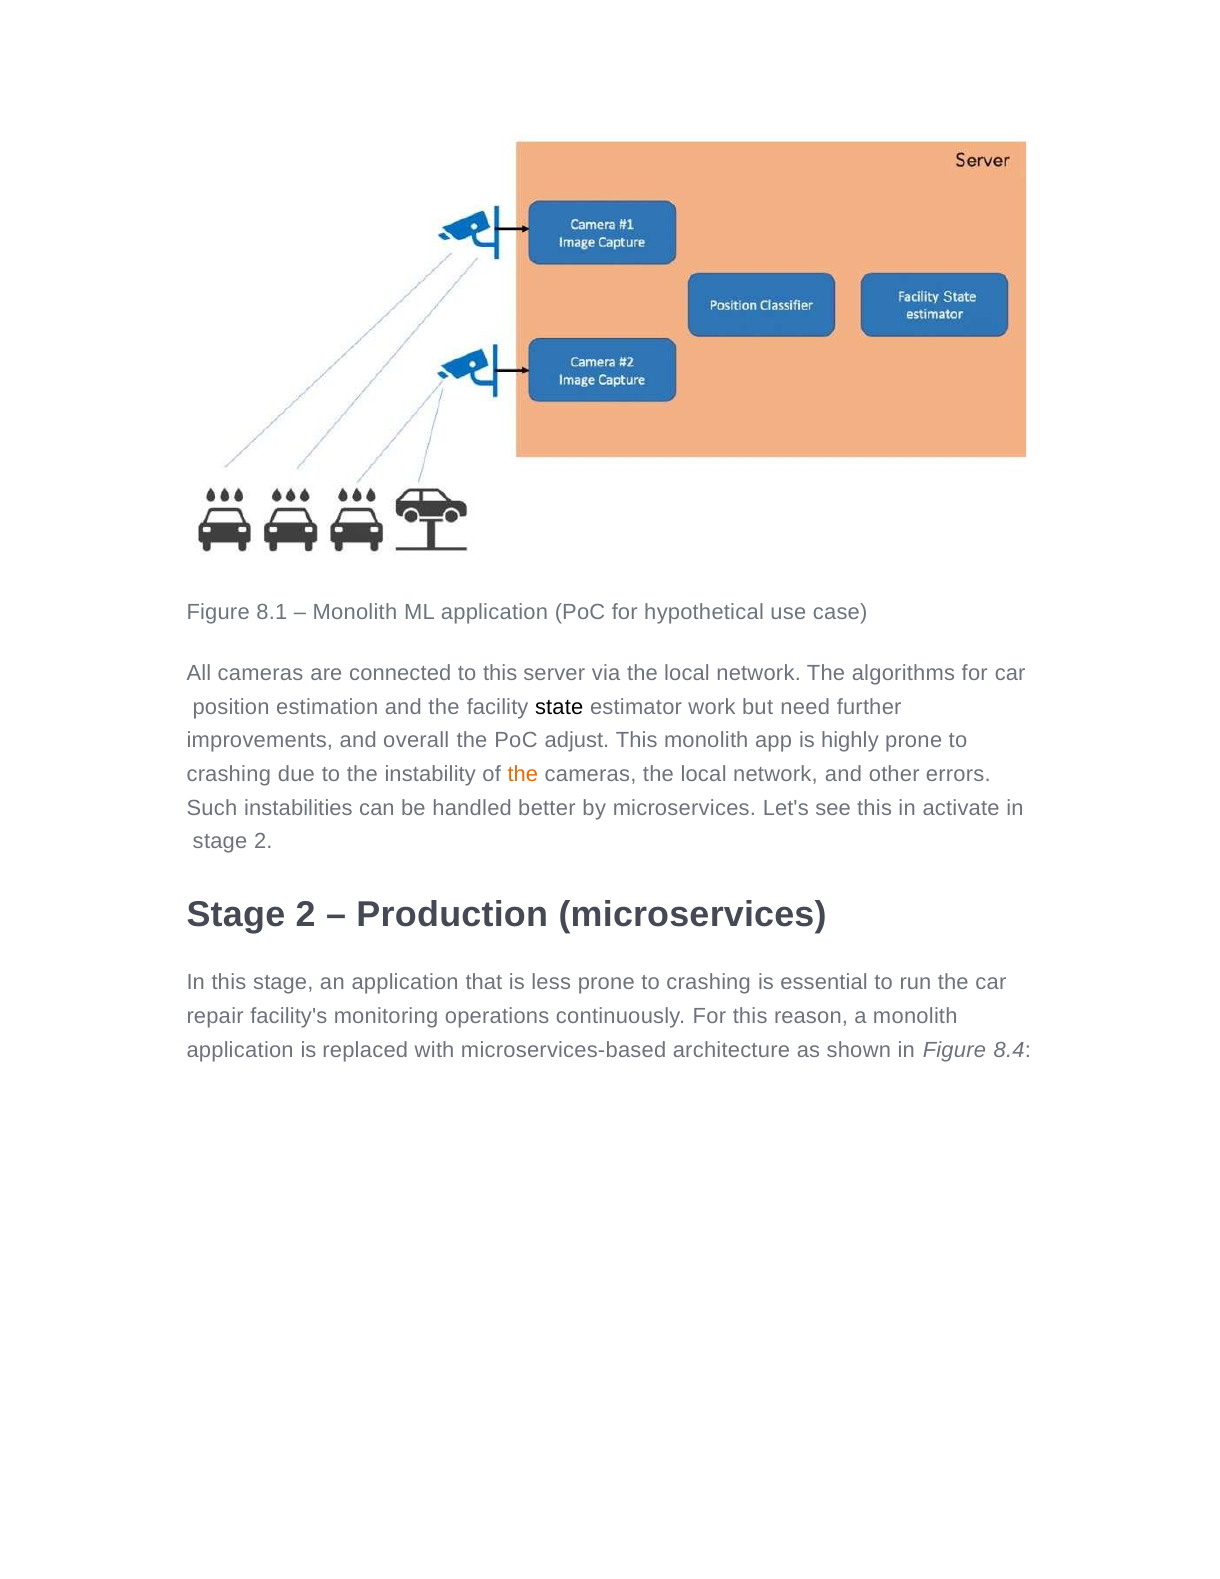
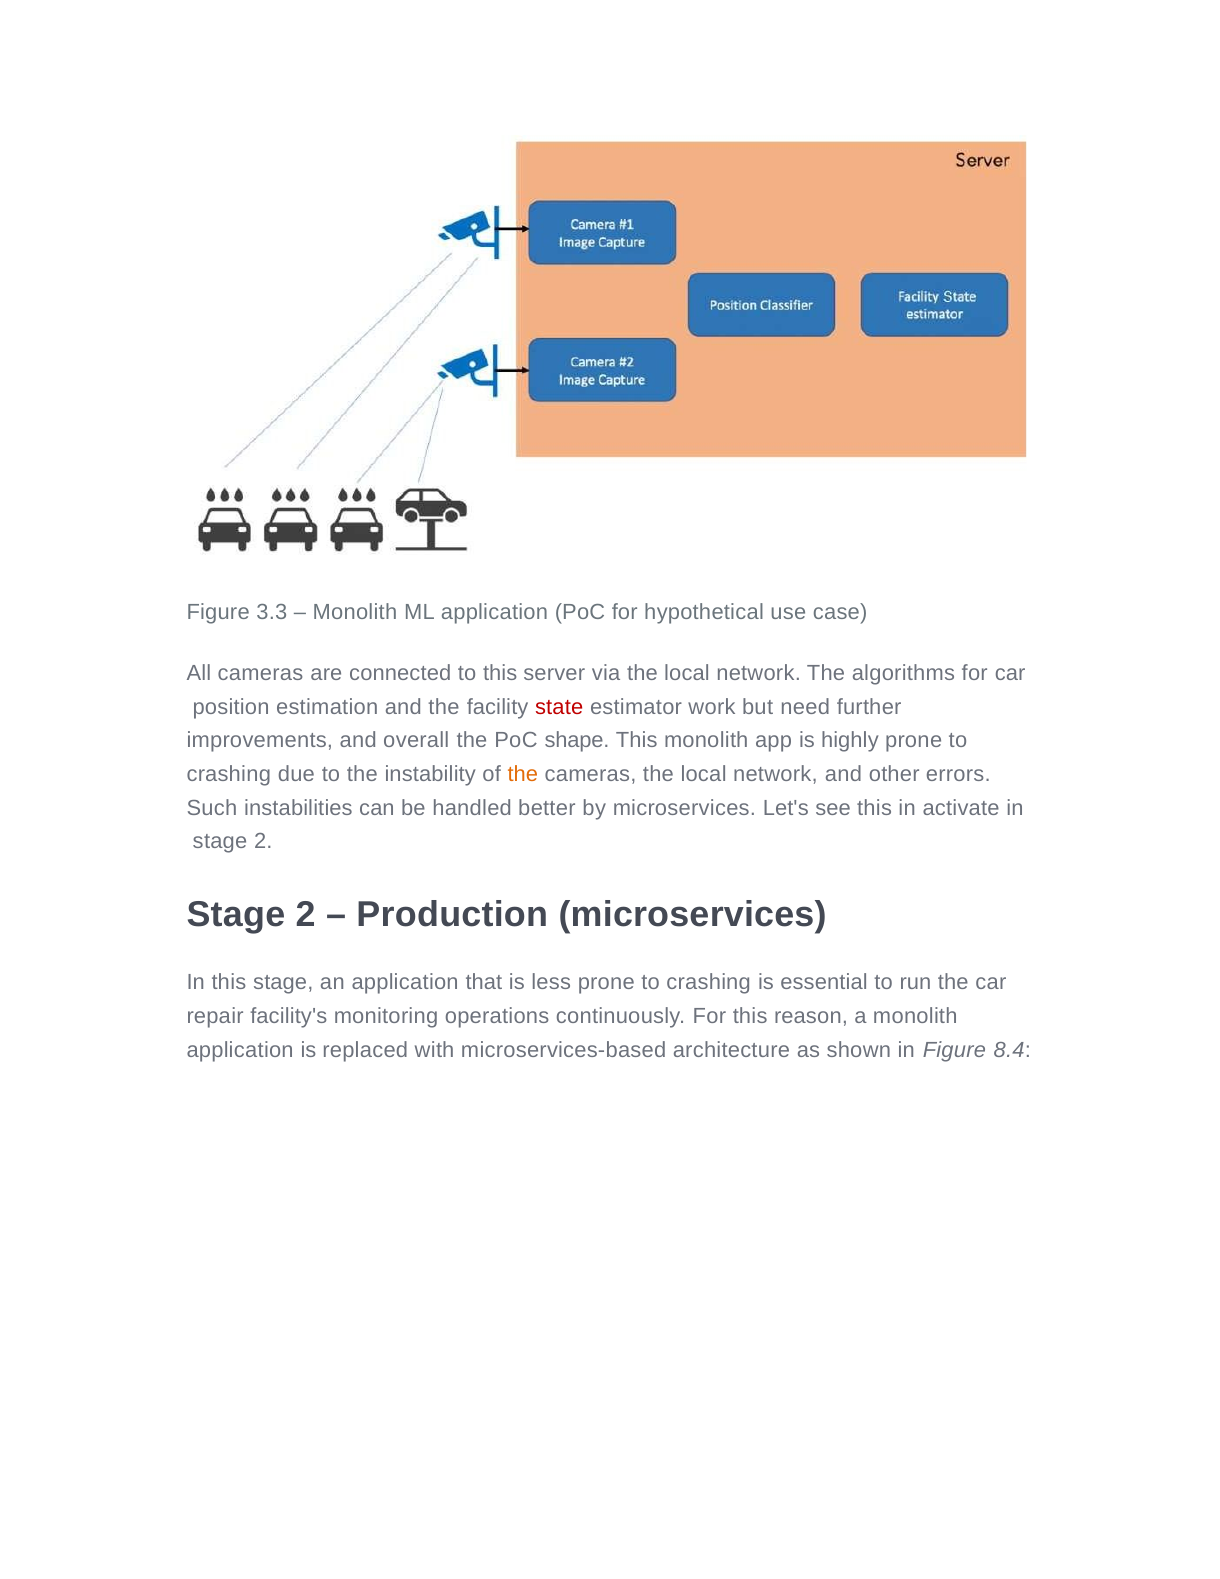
8.1: 8.1 -> 3.3 (272, 612)
state colour: black -> red (559, 707)
adjust: adjust -> shape (577, 740)
